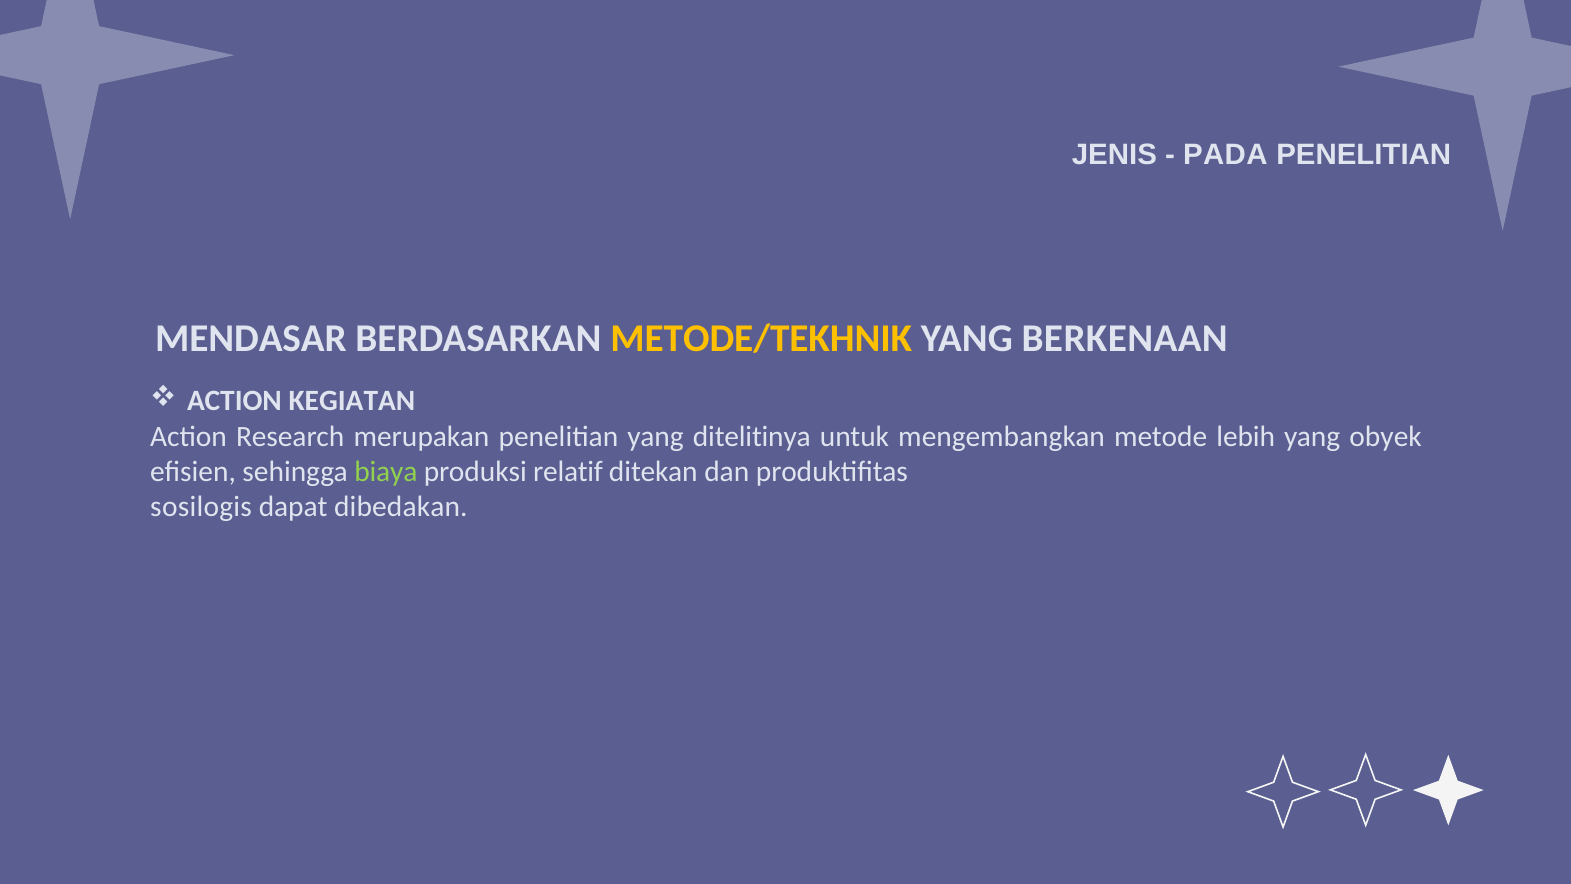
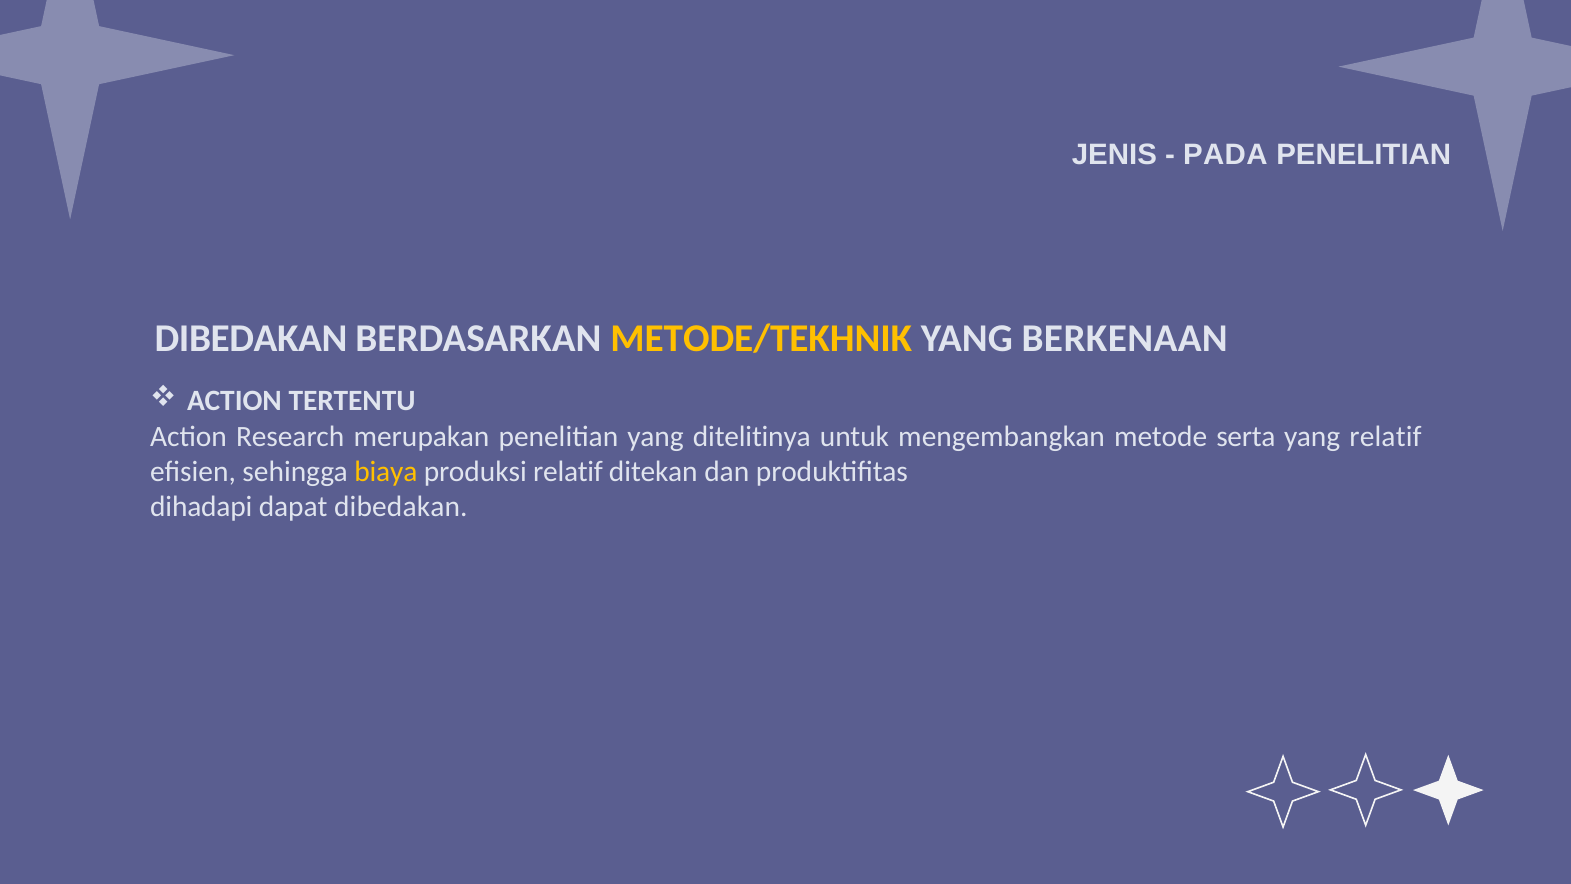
MENDASAR: MENDASAR -> DIBEDAKAN (251, 338)
ACTION KEGIATAN: KEGIATAN -> TERTENTU (352, 401)
lebih: lebih -> serta (1246, 436)
yang obyek: obyek -> relatif (1386, 436)
biaya colour: light green -> yellow (386, 472)
sosilogis: sosilogis -> dihadapi (201, 507)
